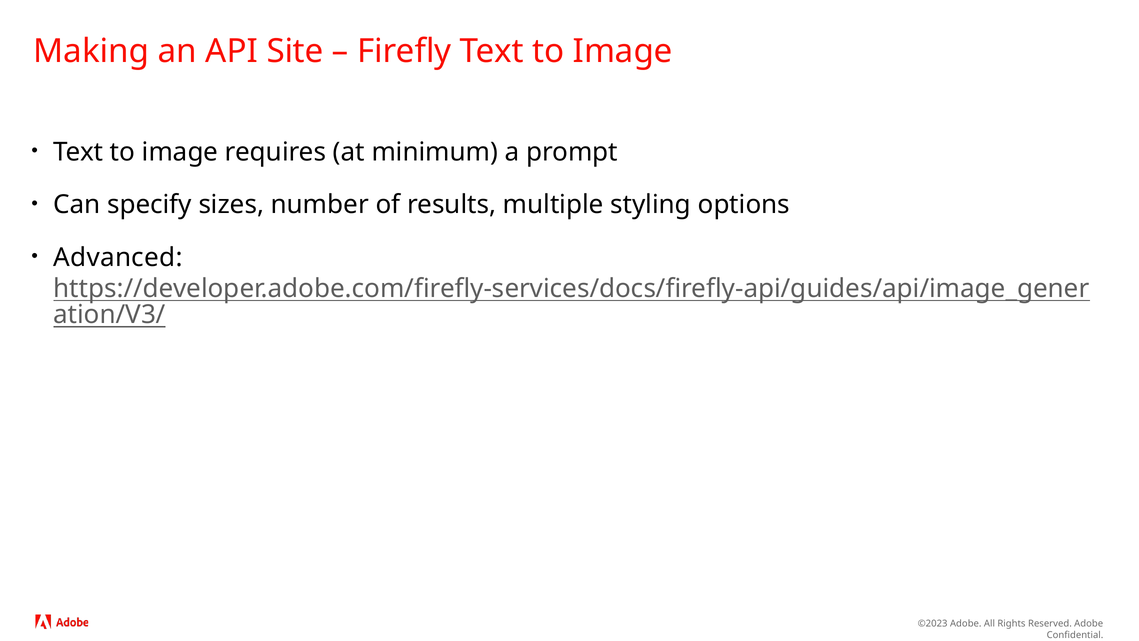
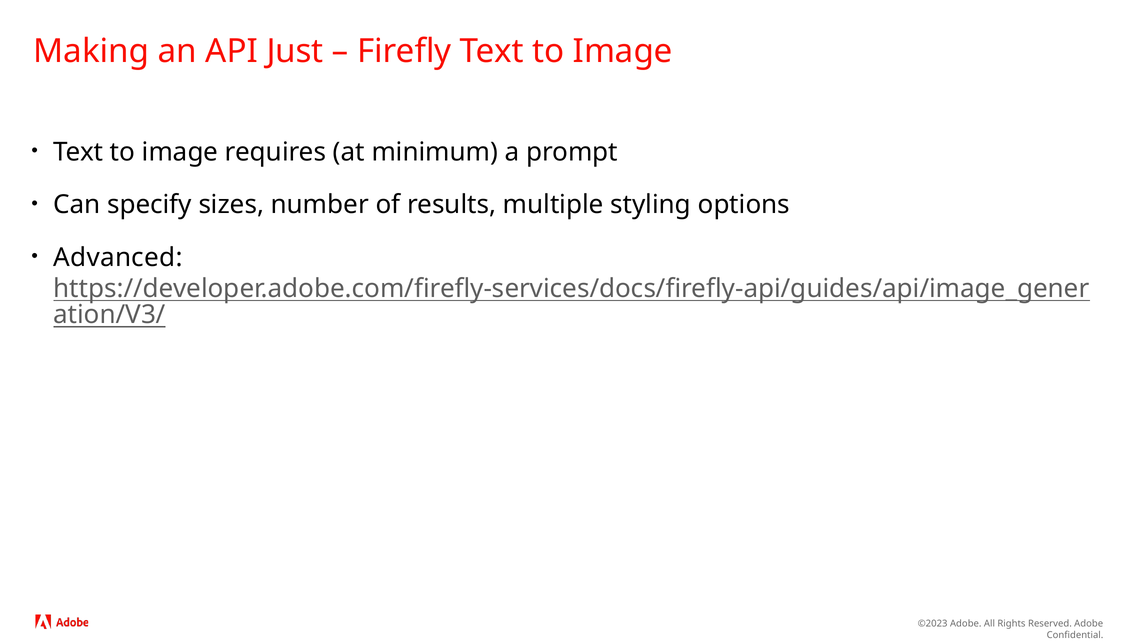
Site: Site -> Just (295, 51)
